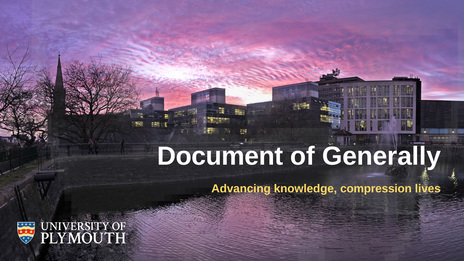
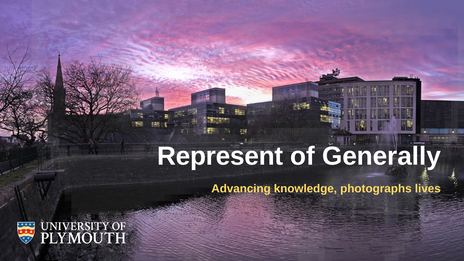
Document: Document -> Represent (220, 156)
compression: compression -> photographs (376, 189)
